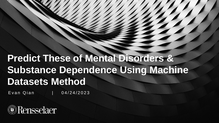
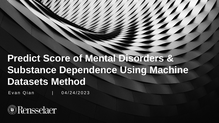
These: These -> Score (57, 59)
